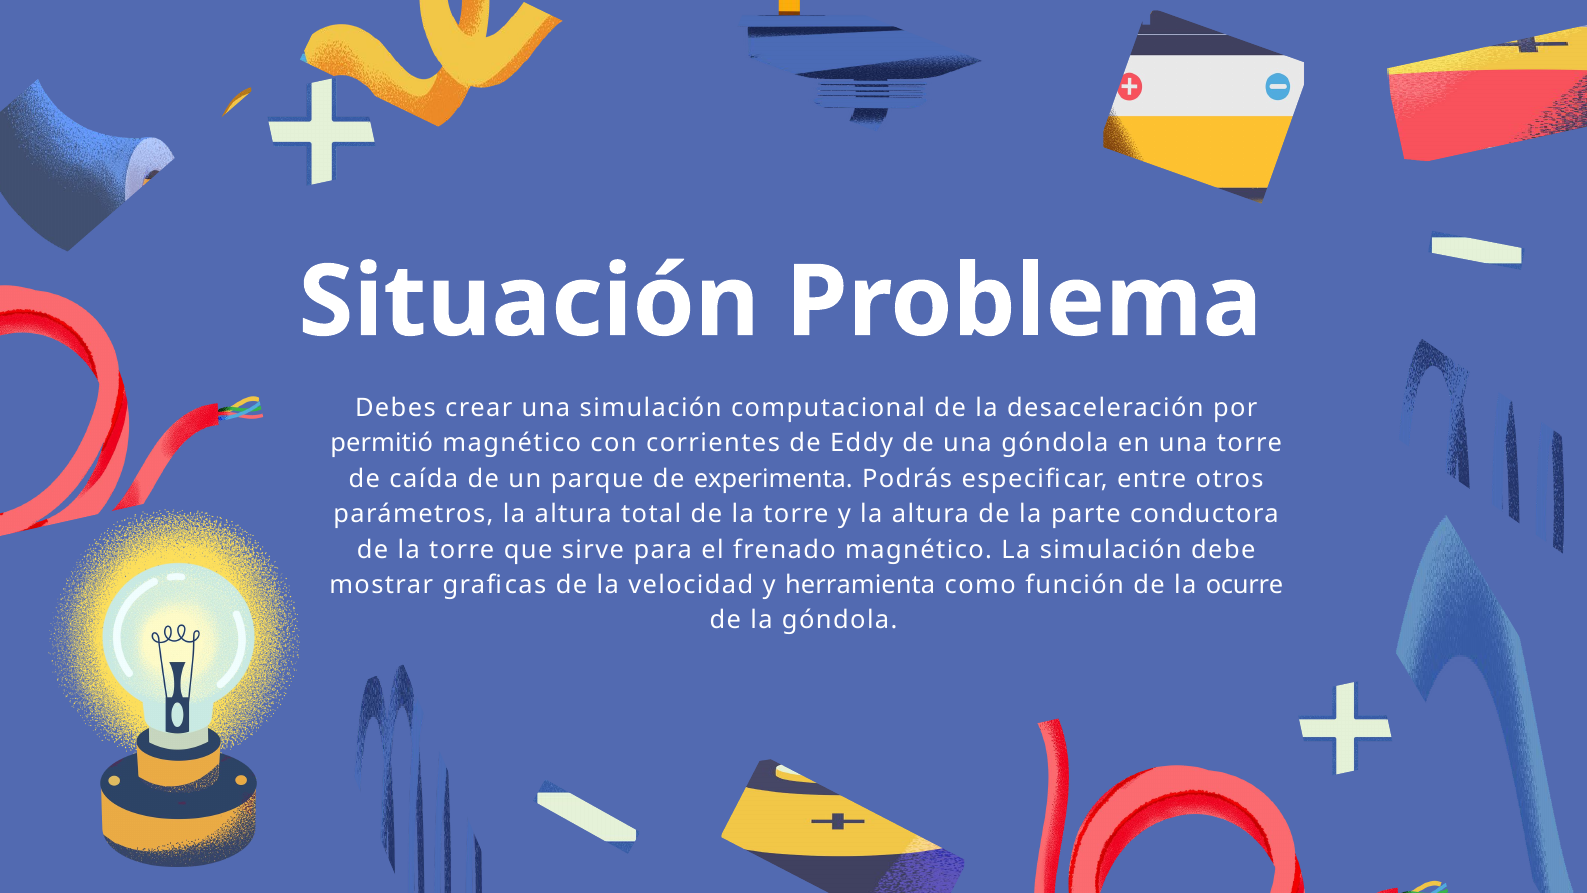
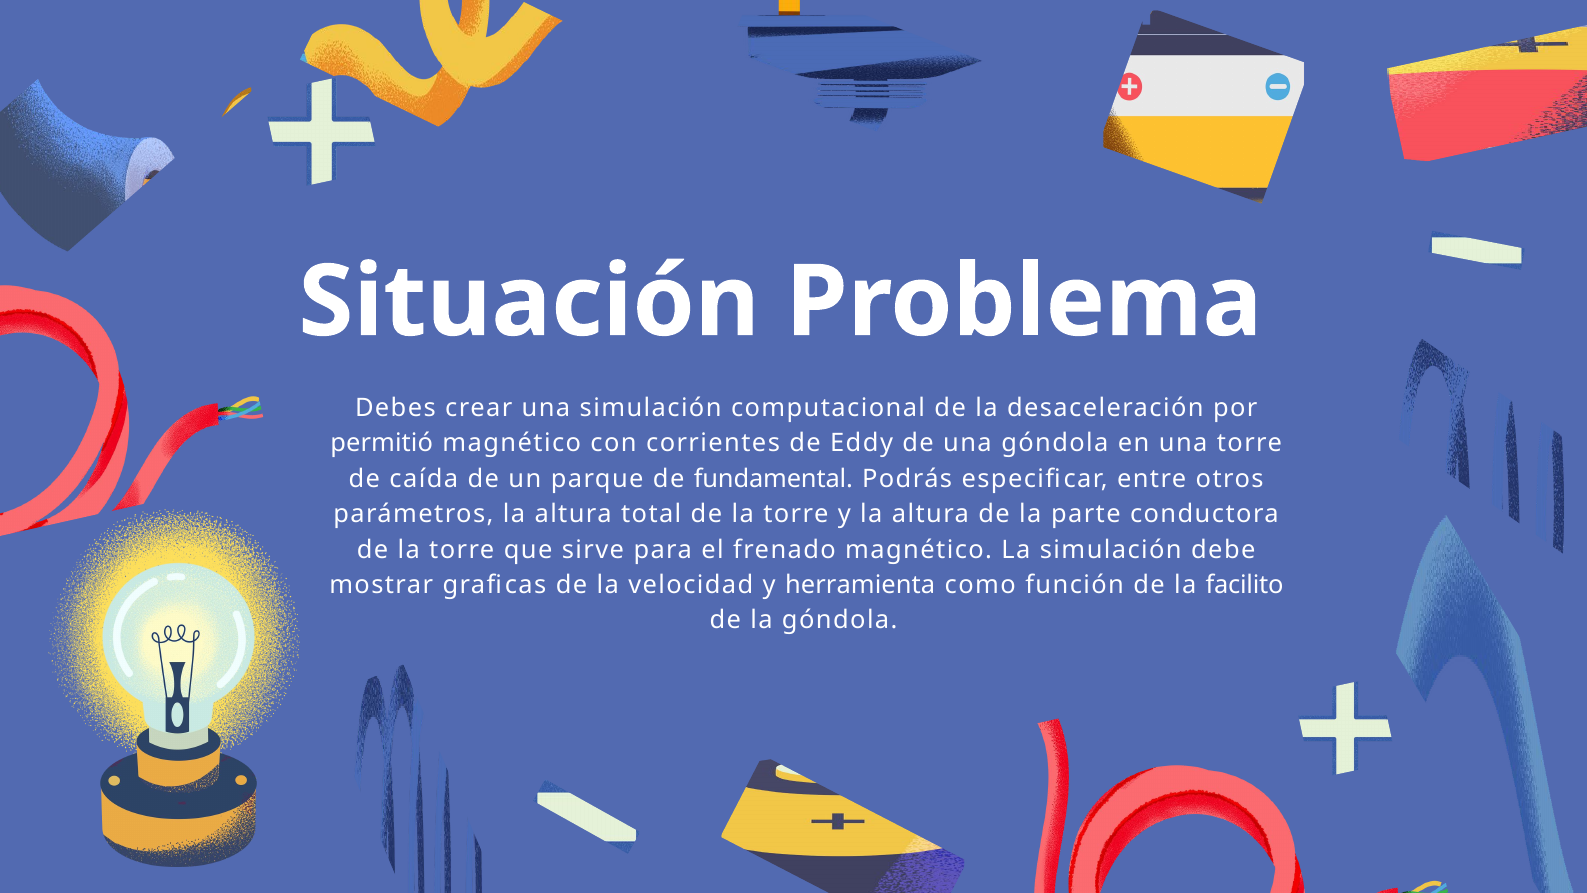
experimenta: experimenta -> fundamental (773, 479)
ocurre: ocurre -> facilito (1245, 585)
